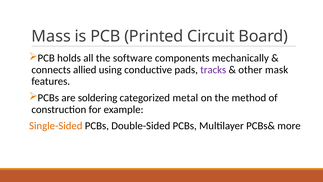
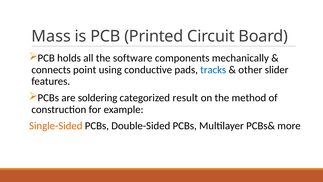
allied: allied -> point (85, 70)
tracks colour: purple -> blue (213, 70)
mask: mask -> slider (277, 70)
metal: metal -> result (185, 98)
